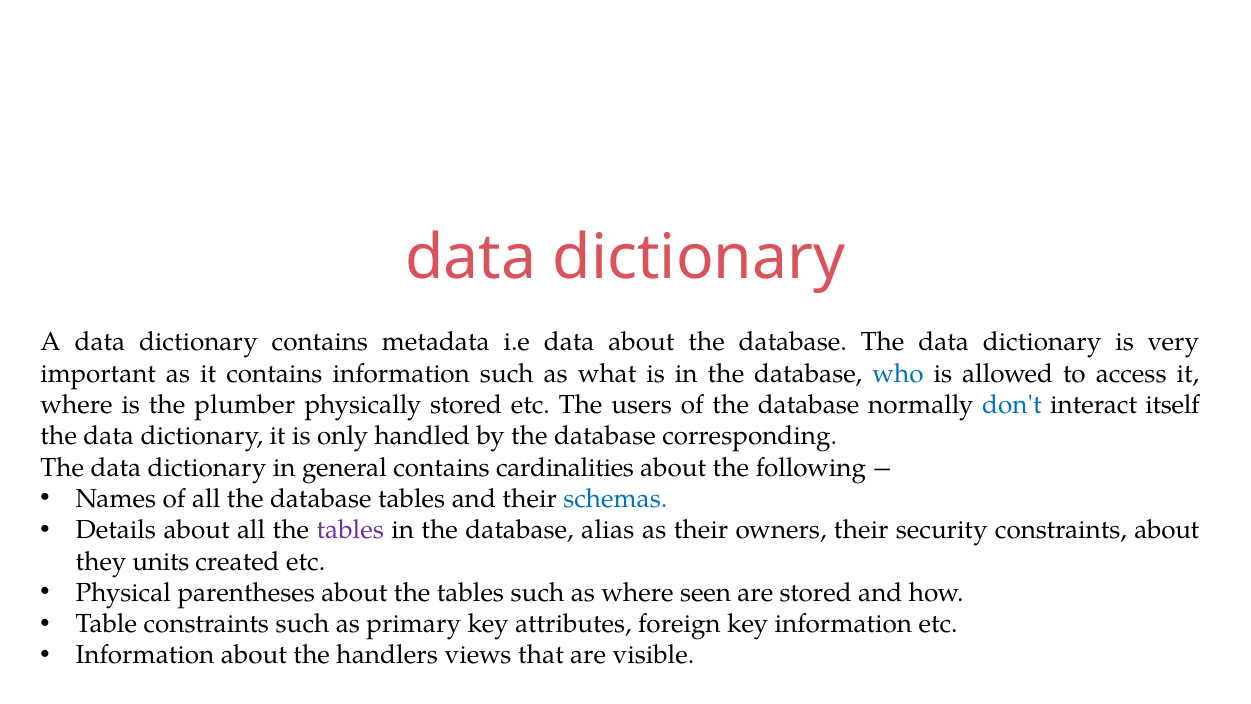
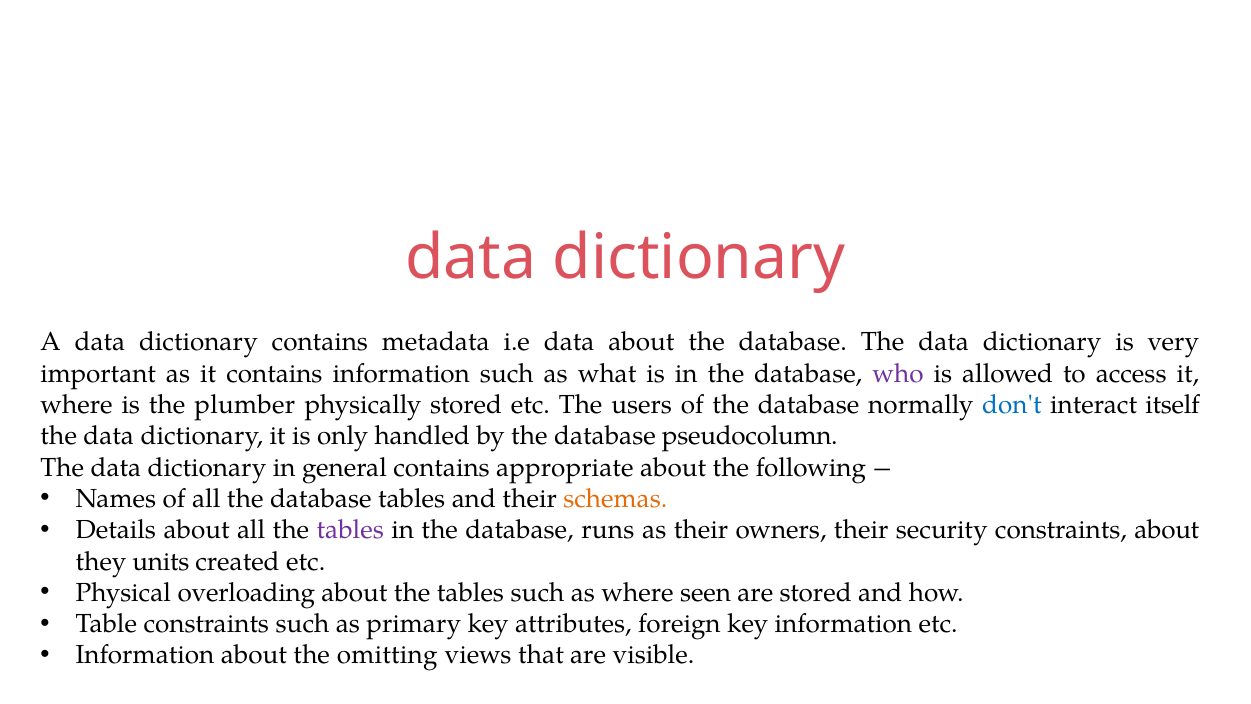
who colour: blue -> purple (898, 373)
corresponding: corresponding -> pseudocolumn (750, 436)
cardinalities: cardinalities -> appropriate (565, 467)
schemas colour: blue -> orange (615, 499)
alias: alias -> runs (608, 530)
parentheses: parentheses -> overloading (246, 592)
handlers: handlers -> omitting (387, 655)
